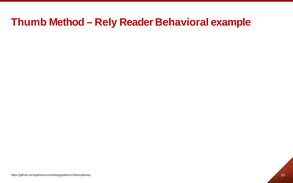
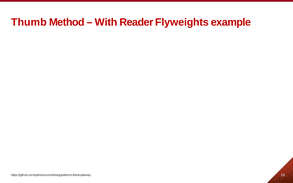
Rely: Rely -> With (106, 22)
Behavioral: Behavioral -> Flyweights (182, 22)
